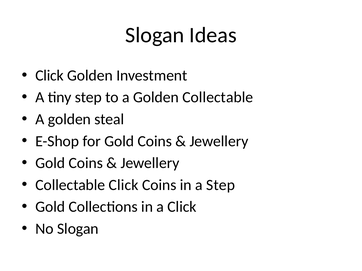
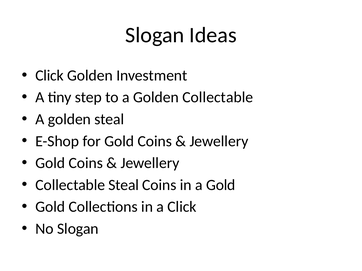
Collectable Click: Click -> Steal (124, 185)
a Step: Step -> Gold (221, 185)
